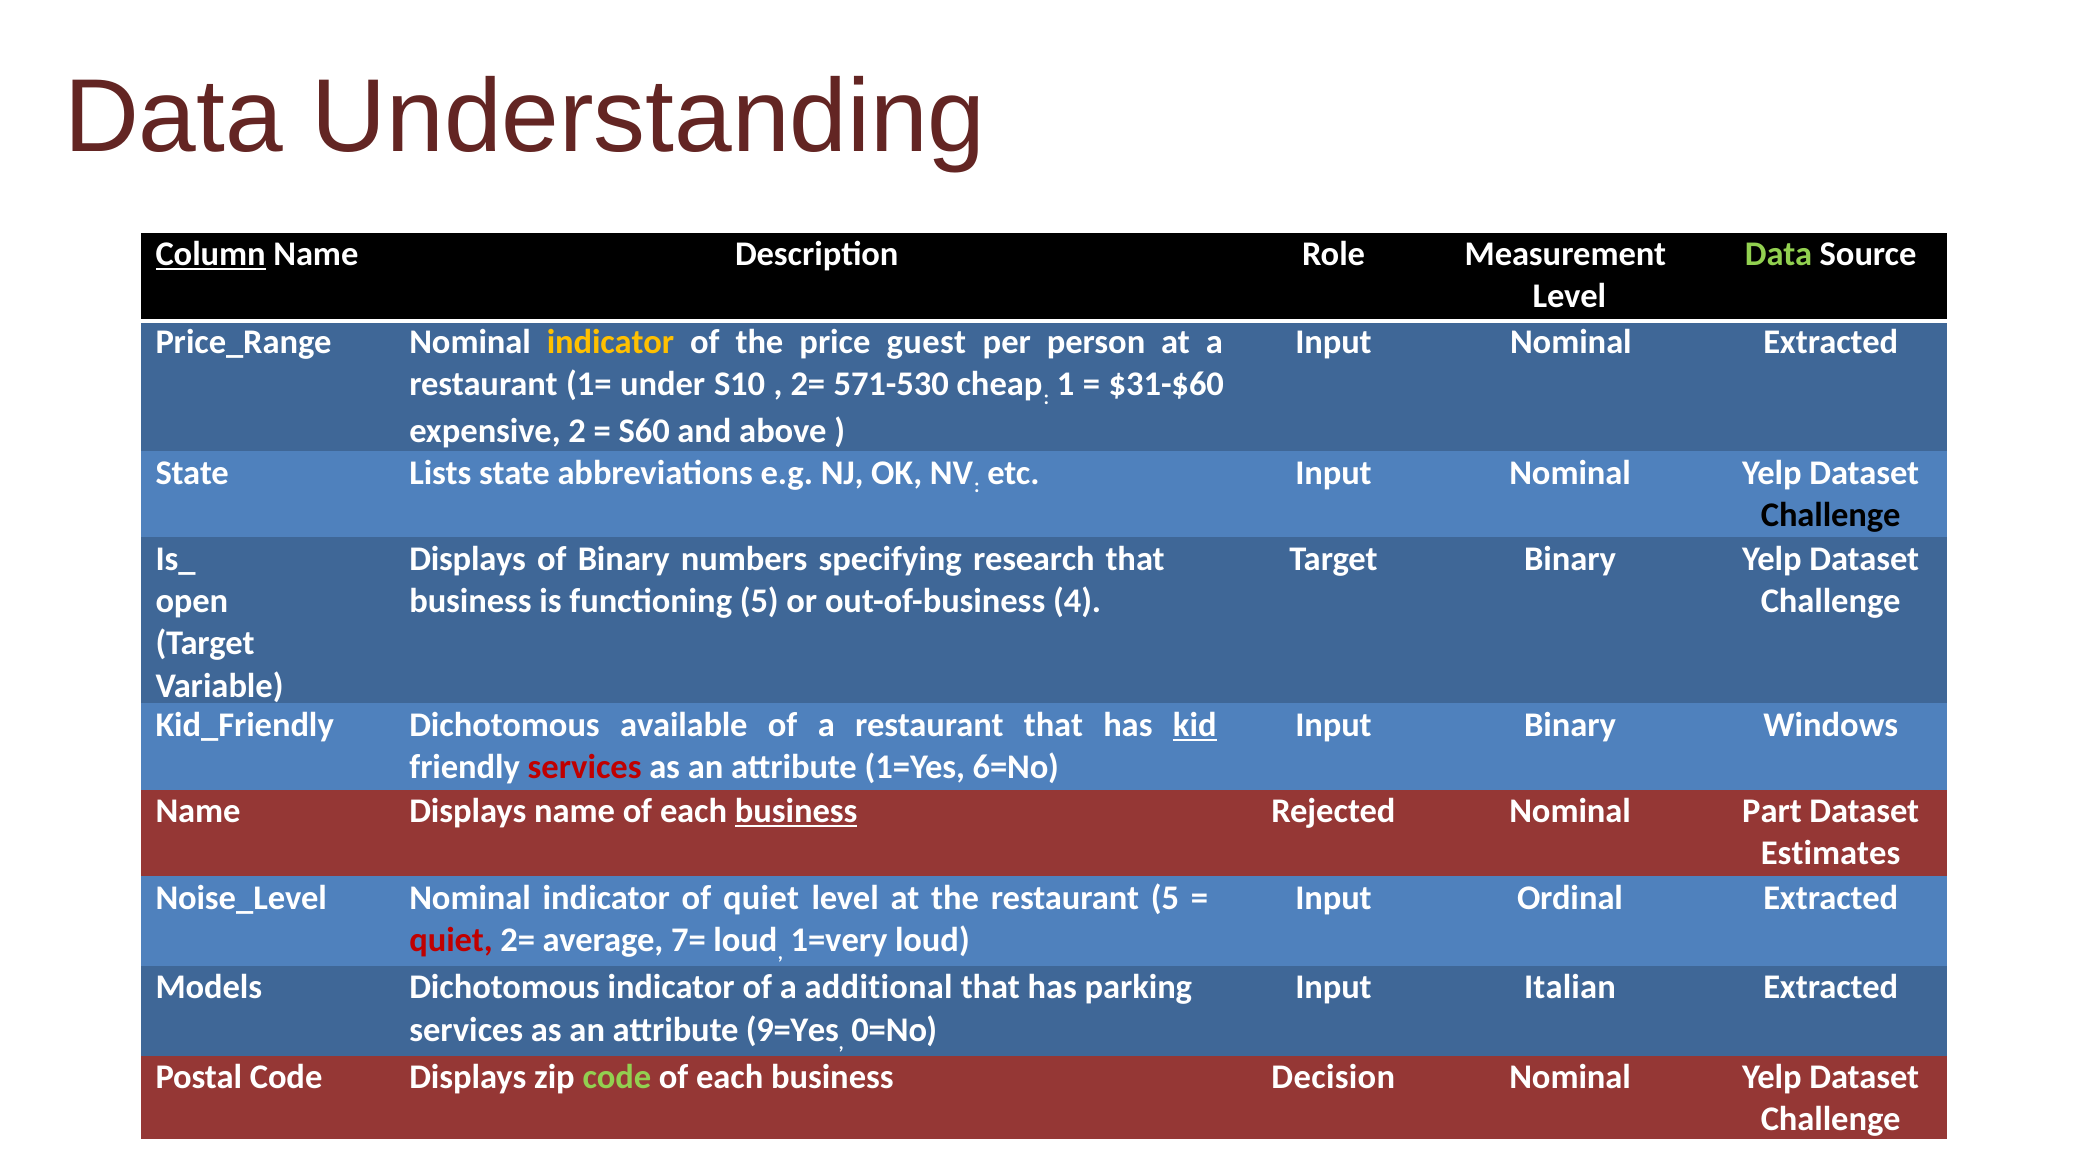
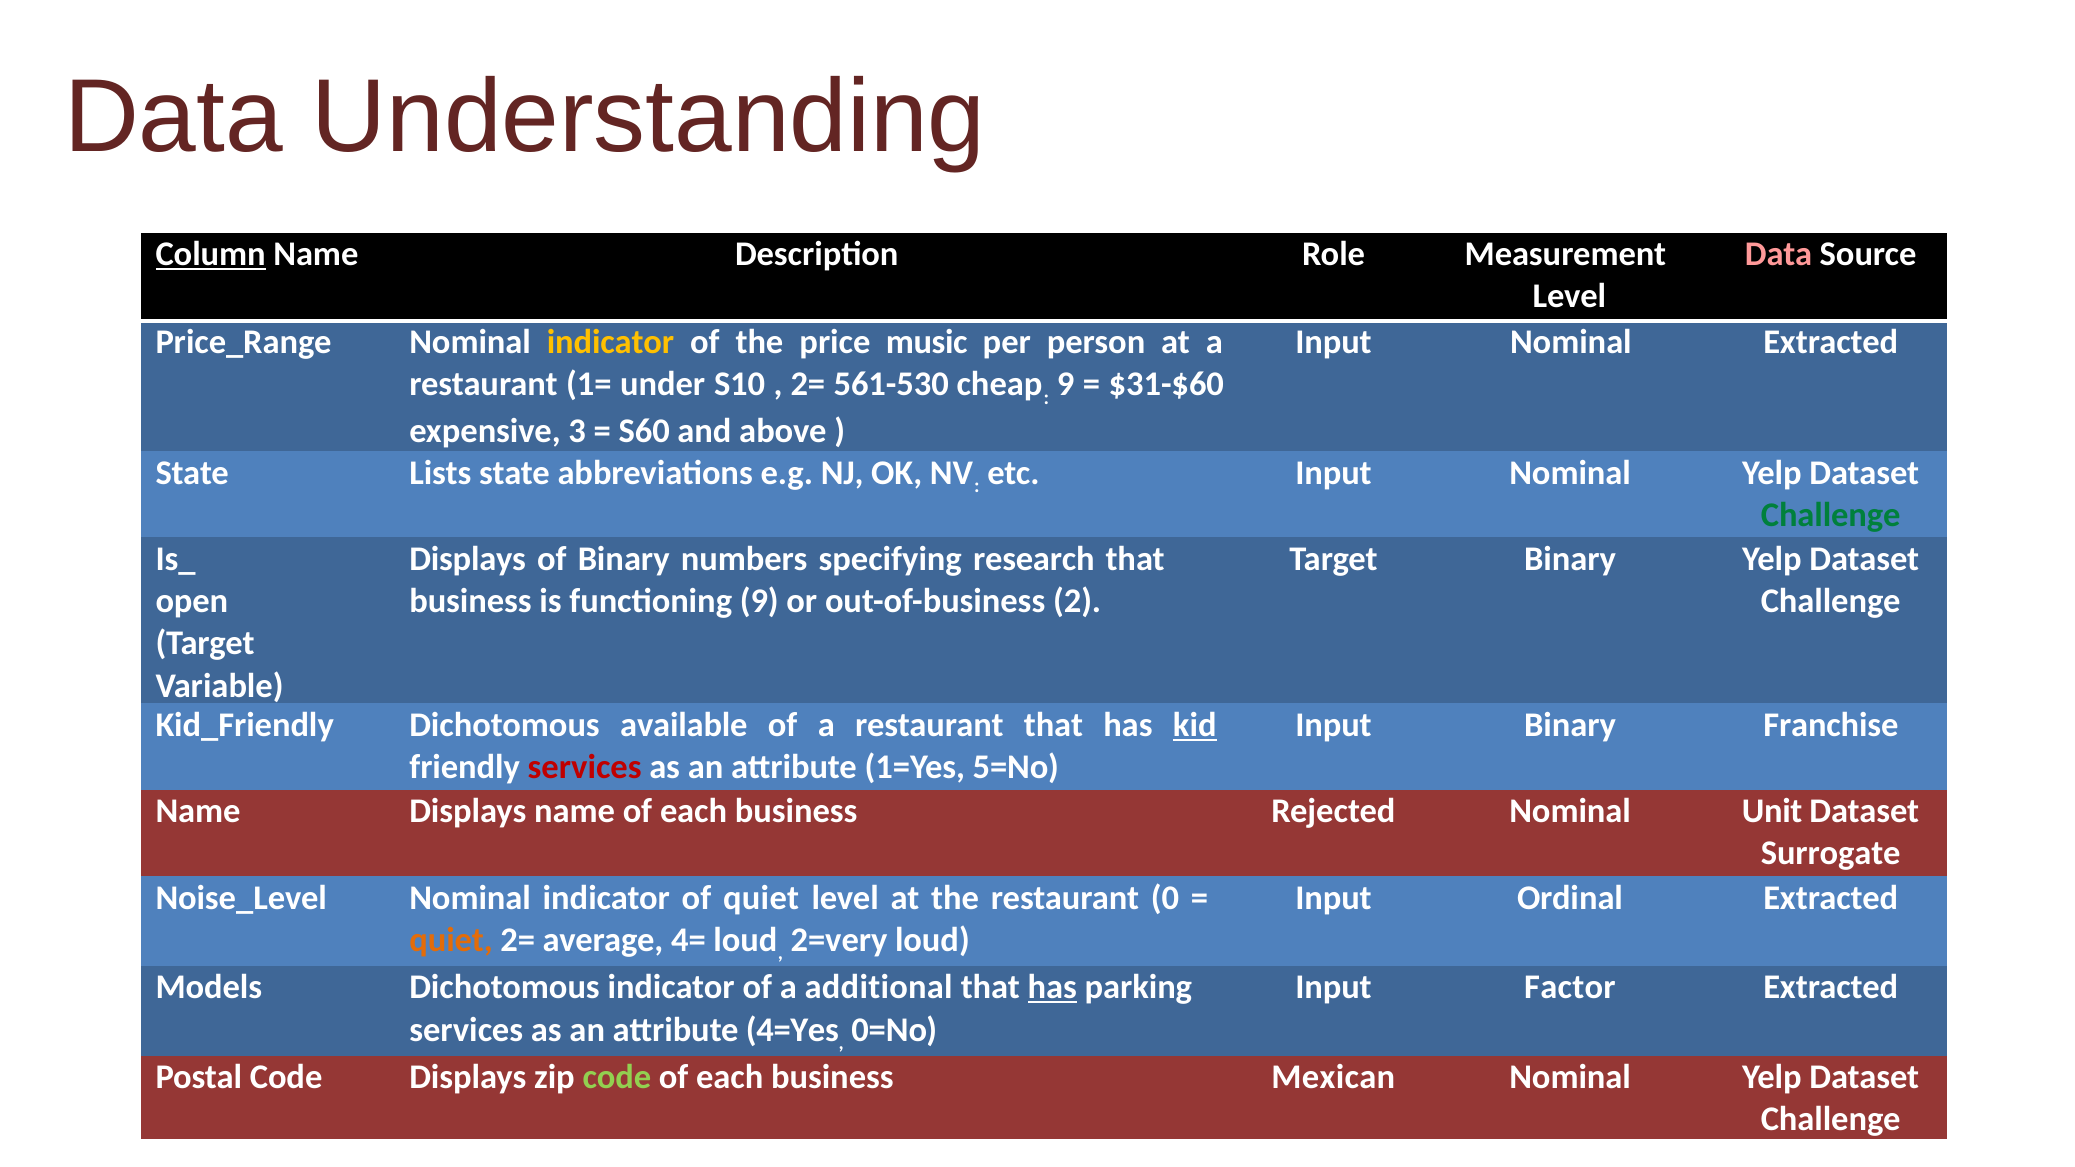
Data colour: light green -> pink (1779, 254)
guest: guest -> music (927, 342)
571-530: 571-530 -> 561-530 (891, 385)
1: 1 -> 9 (1066, 385)
2: 2 -> 3 (577, 432)
Challenge colour: black -> green (1831, 515)
functioning 5: 5 -> 9 (759, 601)
4: 4 -> 2 (1077, 601)
Windows: Windows -> Franchise (1831, 725)
6=No: 6=No -> 5=No (1016, 767)
business underline: present -> none (796, 811)
Part: Part -> Unit (1772, 811)
Estimates: Estimates -> Surrogate (1831, 854)
restaurant 5: 5 -> 0 (1165, 898)
quiet colour: red -> orange (451, 940)
7=: 7= -> 4= (689, 940)
1=very: 1=very -> 2=very (839, 940)
has underline: none -> present (1052, 988)
Italian: Italian -> Factor (1570, 988)
9=Yes: 9=Yes -> 4=Yes (792, 1030)
Decision: Decision -> Mexican (1333, 1077)
